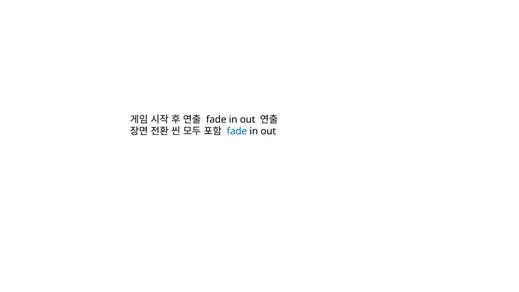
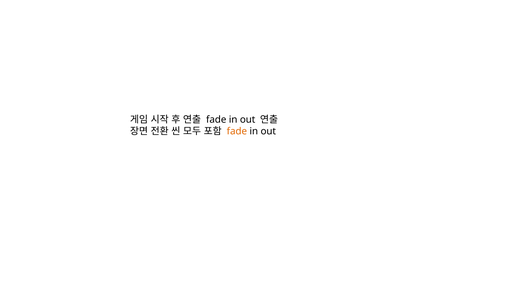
fade colour: blue -> orange (237, 131)
